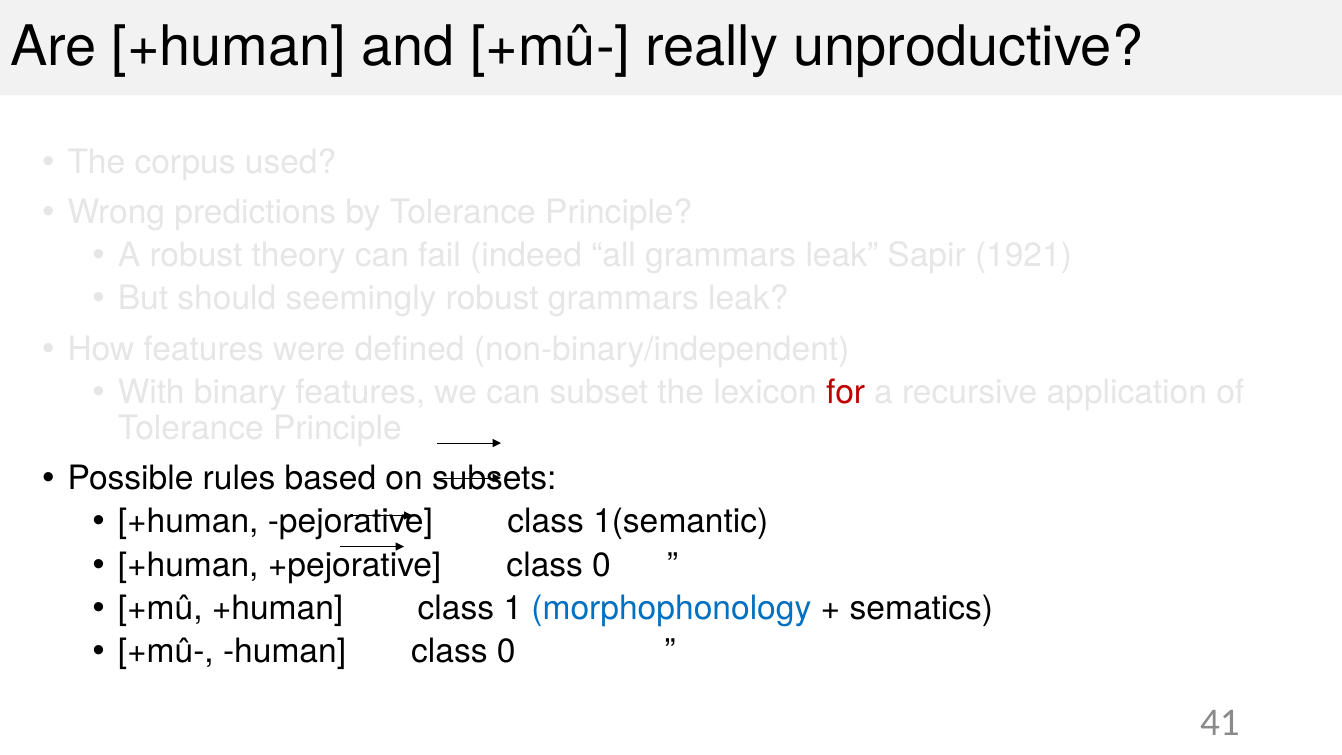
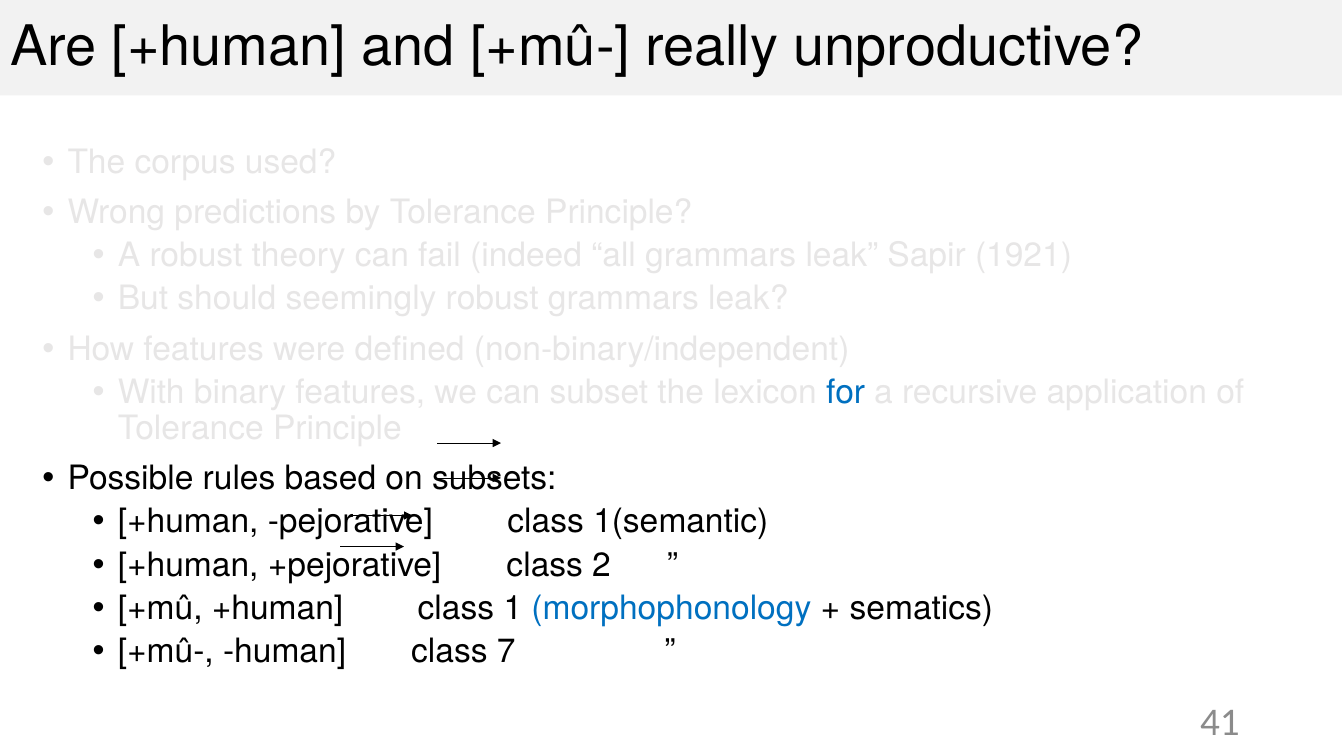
for colour: red -> blue (846, 392)
+pejorative class 0: 0 -> 2 (602, 565)
human class 0: 0 -> 7 (506, 651)
